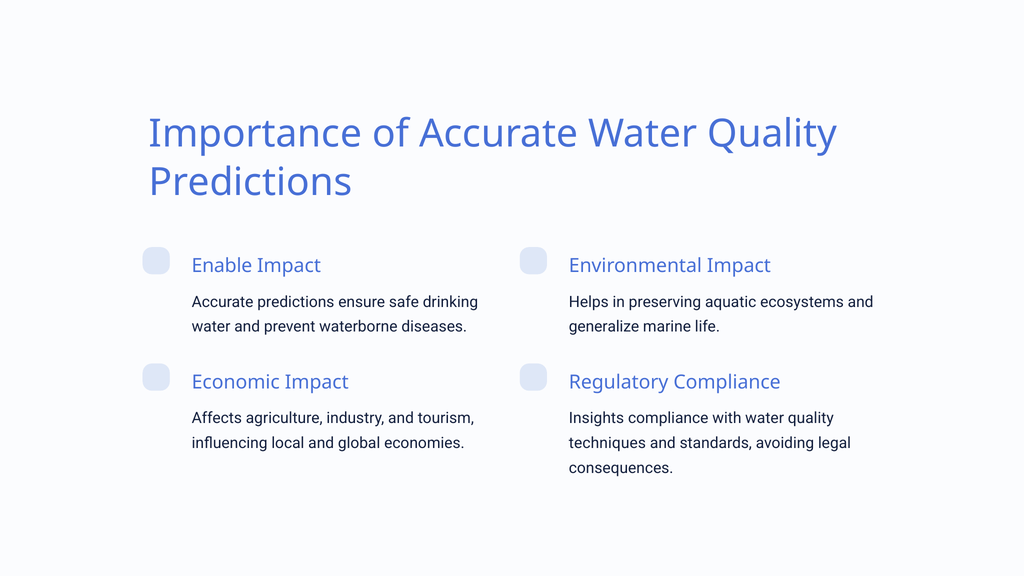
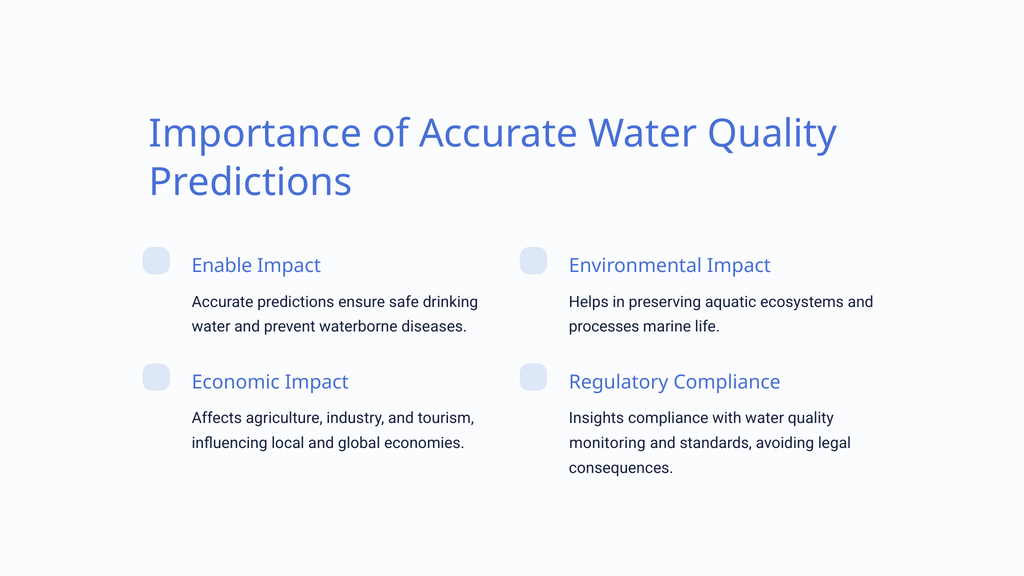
generalize: generalize -> processes (604, 327)
techniques: techniques -> monitoring (607, 443)
